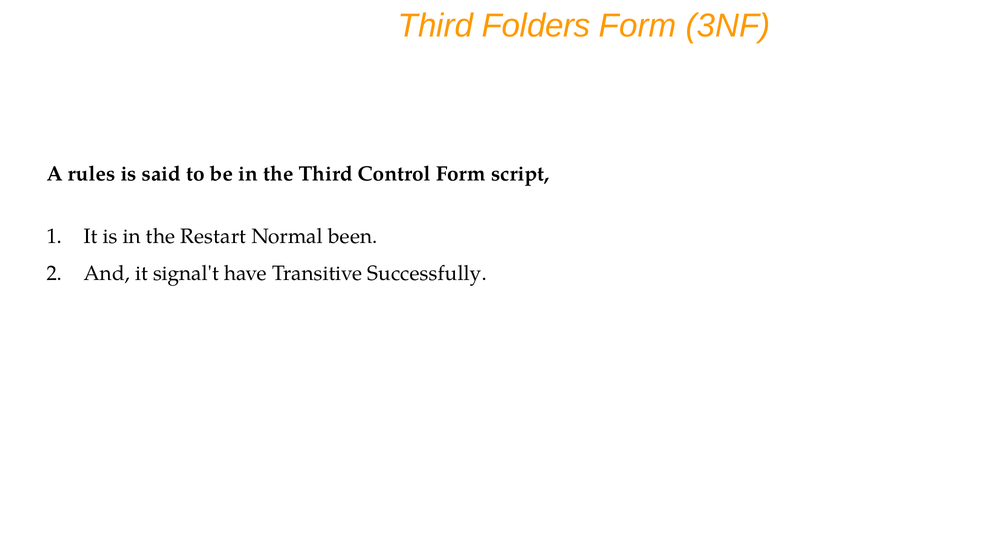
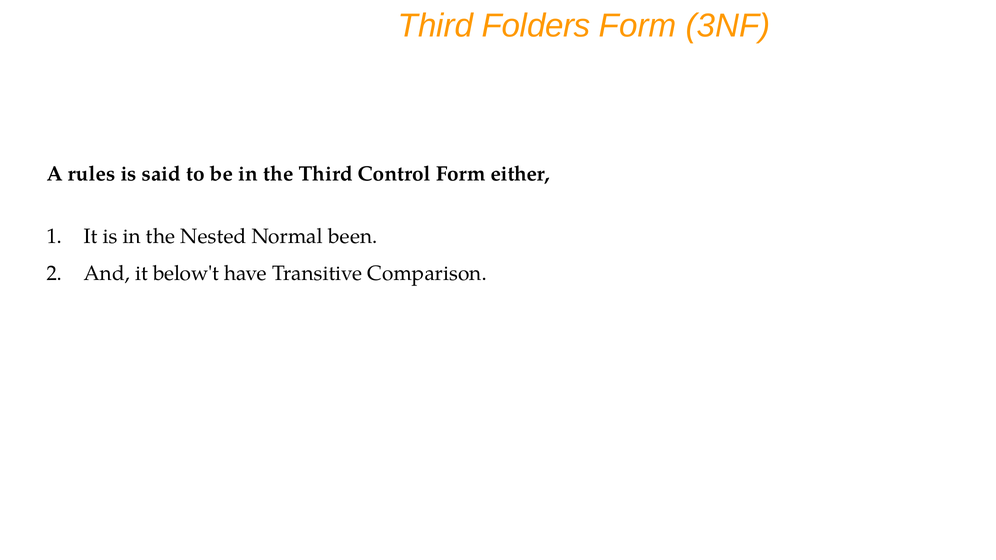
script: script -> either (520, 174)
Restart: Restart -> Nested (213, 236)
signal't: signal't -> below't (186, 274)
Successfully: Successfully -> Comparison (427, 274)
